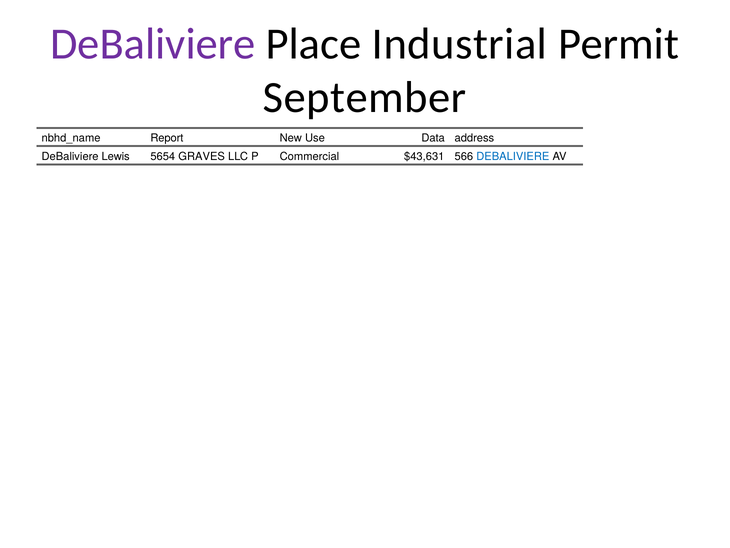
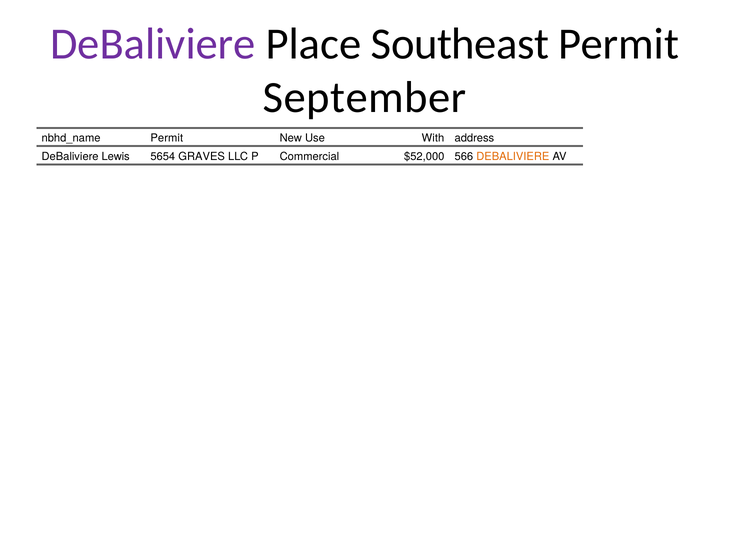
Industrial: Industrial -> Southeast (460, 44)
Report: Report -> Permit (167, 138)
Data: Data -> With (433, 138)
$43,631: $43,631 -> $52,000 (424, 156)
DEBALIVIERE colour: blue -> orange (513, 156)
